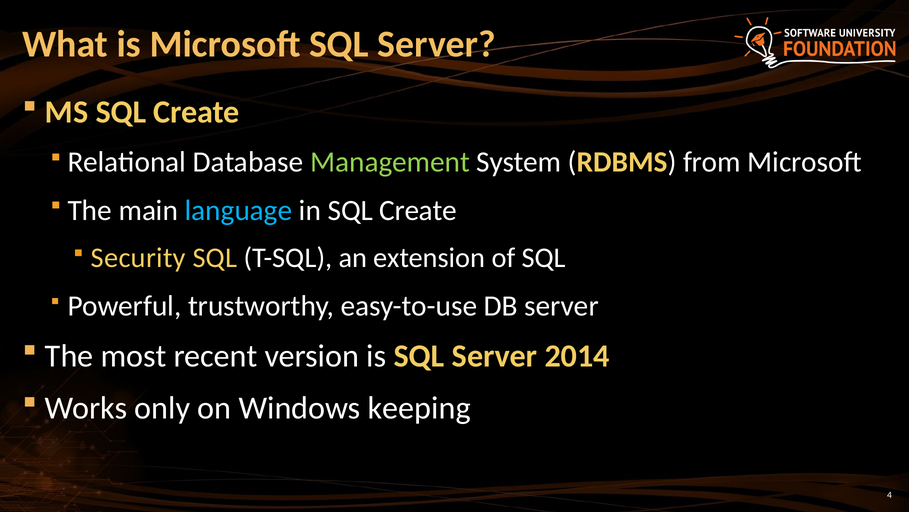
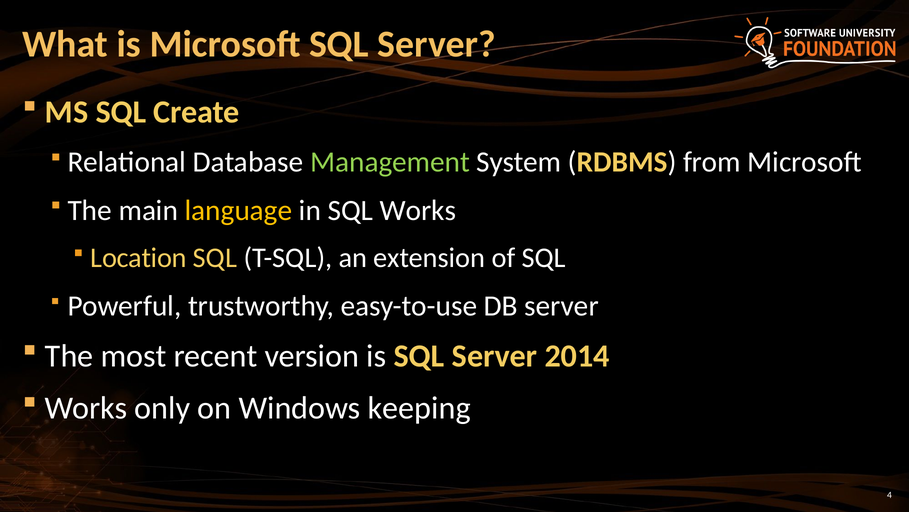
language colour: light blue -> yellow (239, 210)
in SQL Create: Create -> Works (418, 210)
Security: Security -> Location (139, 258)
